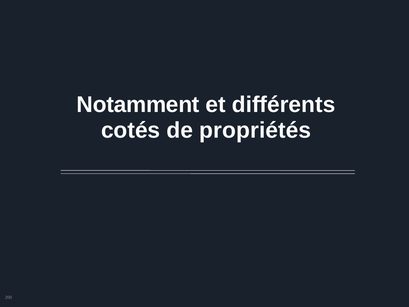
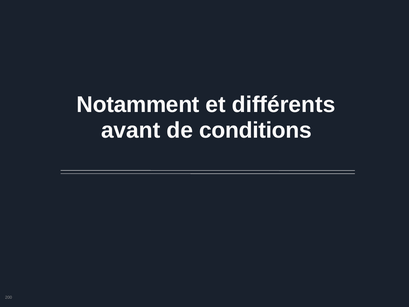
cotés: cotés -> avant (131, 130)
propriétés: propriétés -> conditions (255, 130)
